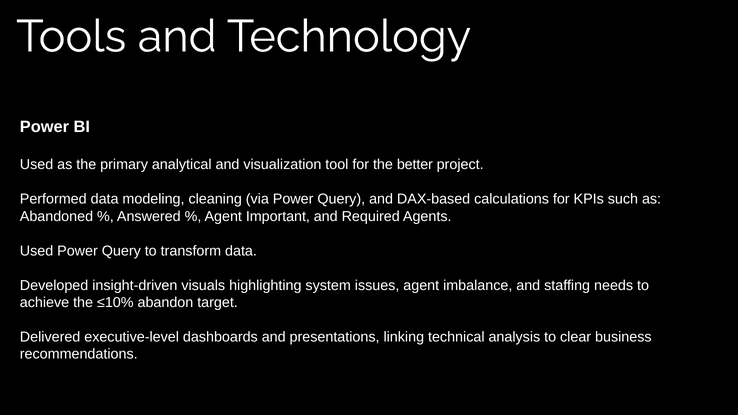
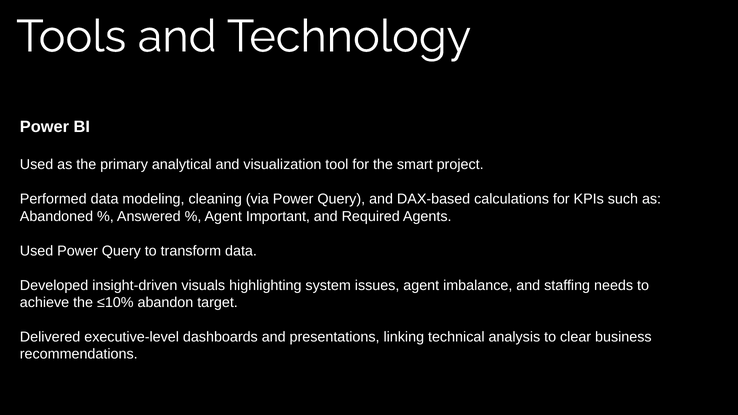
better: better -> smart (415, 165)
